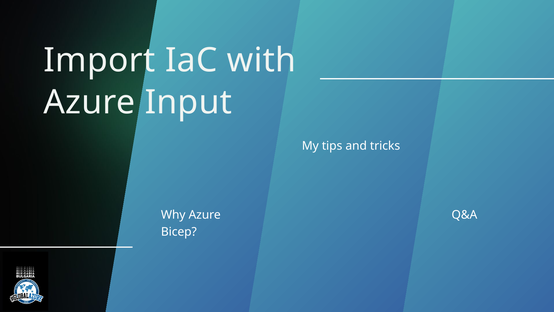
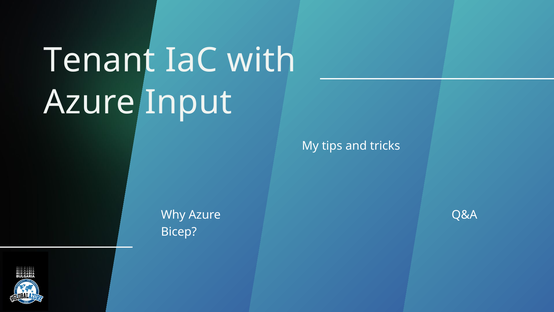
Import: Import -> Tenant (99, 60)
